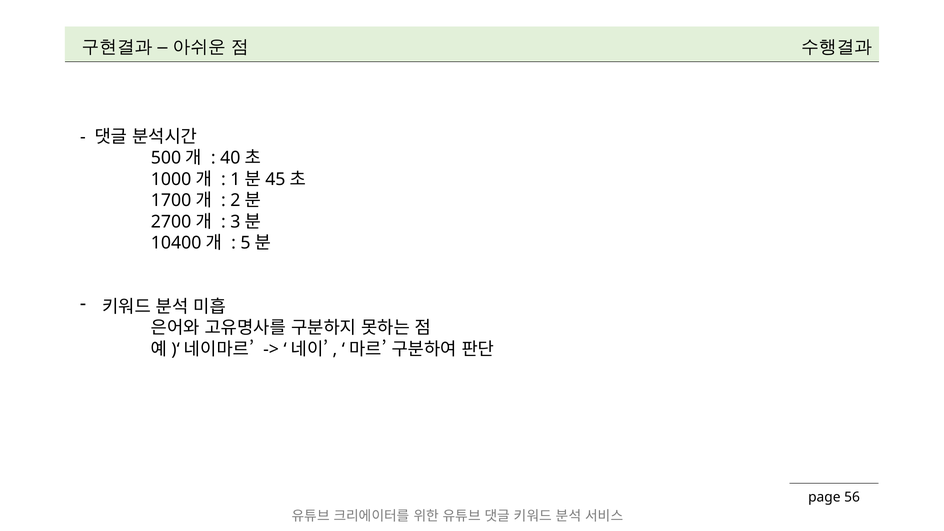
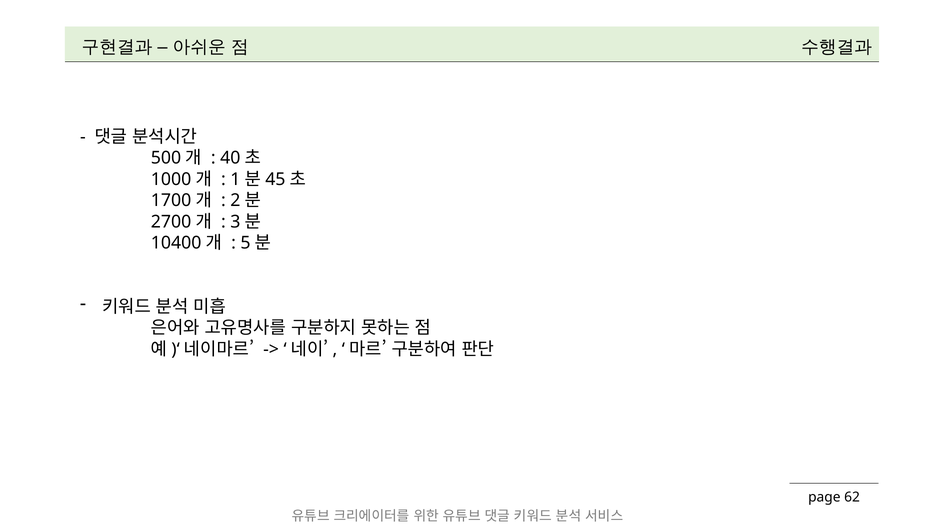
56: 56 -> 62 (852, 497)
